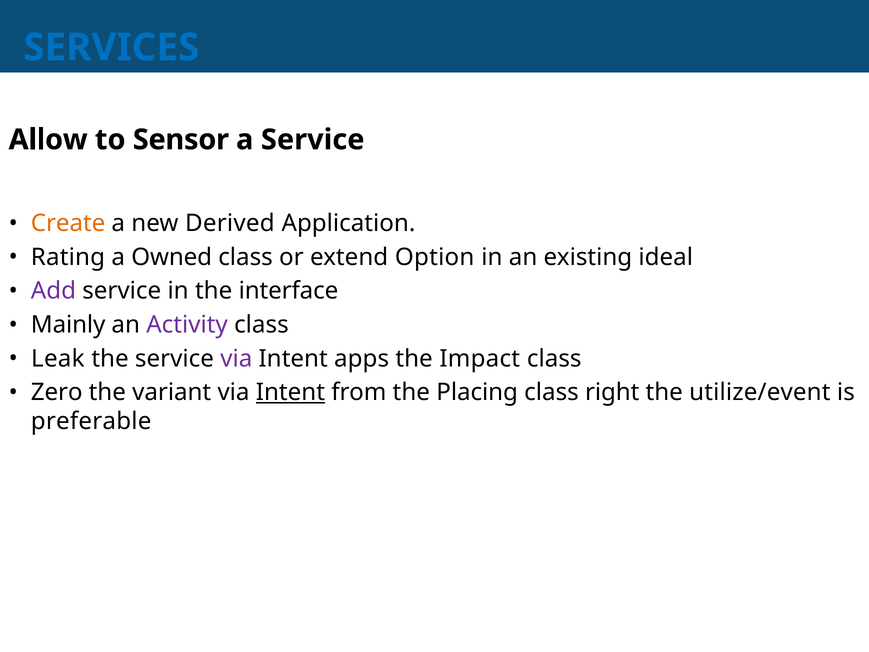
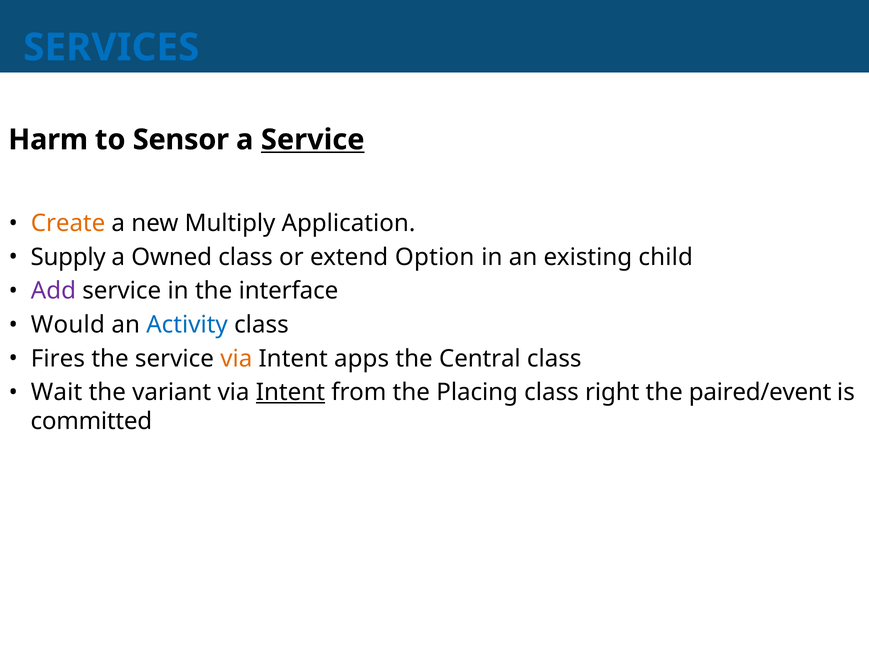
Allow: Allow -> Harm (48, 140)
Service underline: none -> present (313, 140)
Derived: Derived -> Multiply (230, 223)
Rating: Rating -> Supply (68, 257)
ideal: ideal -> child (666, 257)
Mainly: Mainly -> Would (68, 325)
Activity colour: purple -> blue (187, 325)
Leak: Leak -> Fires (58, 359)
via colour: purple -> orange (236, 359)
Impact: Impact -> Central (480, 359)
Zero: Zero -> Wait (57, 392)
utilize/event: utilize/event -> paired/event (760, 392)
preferable: preferable -> committed (91, 421)
